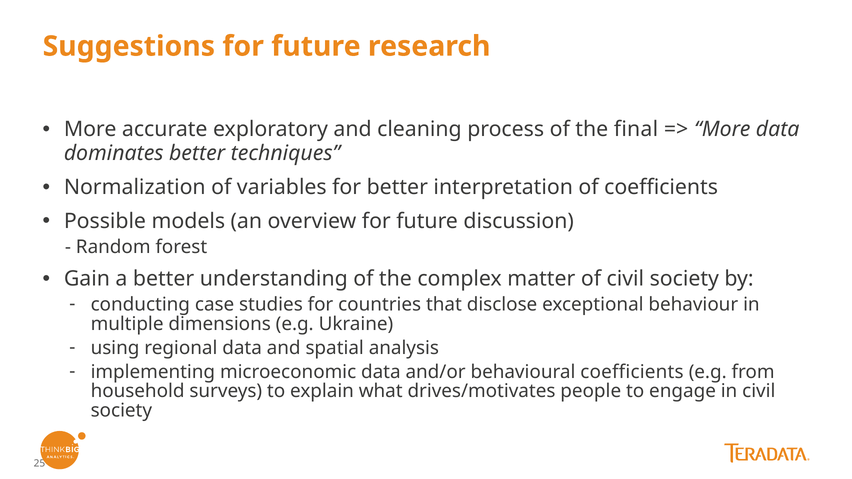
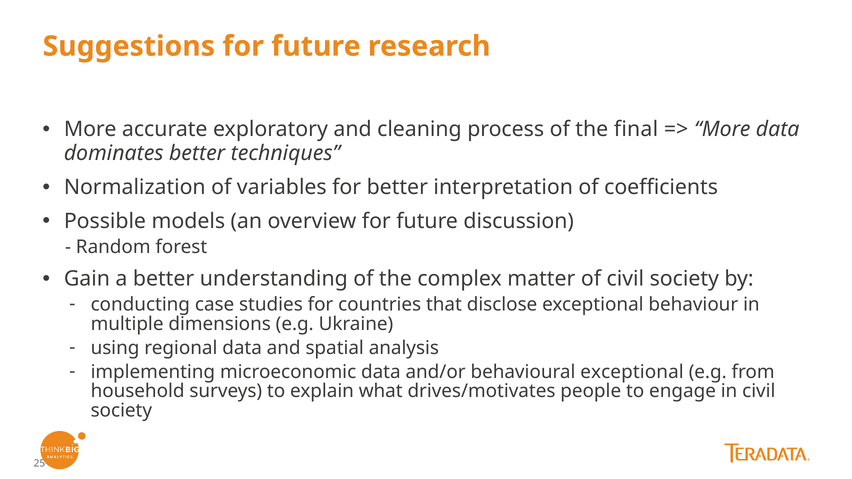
behavioural coefficients: coefficients -> exceptional (632, 372)
